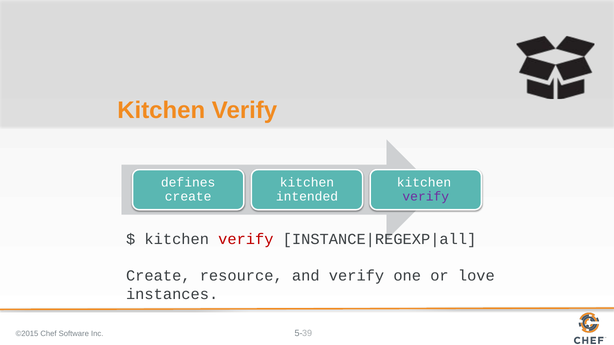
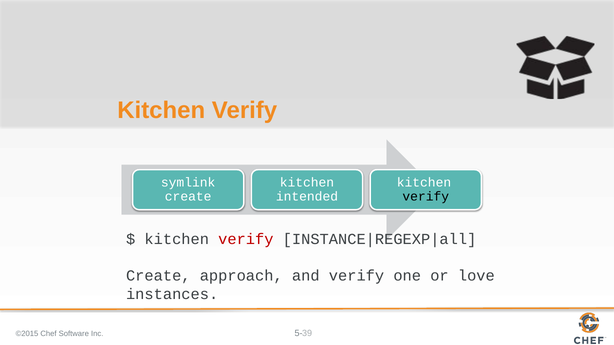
defines: defines -> symlink (188, 183)
verify colour: purple -> black (426, 197)
resource: resource -> approach (241, 276)
